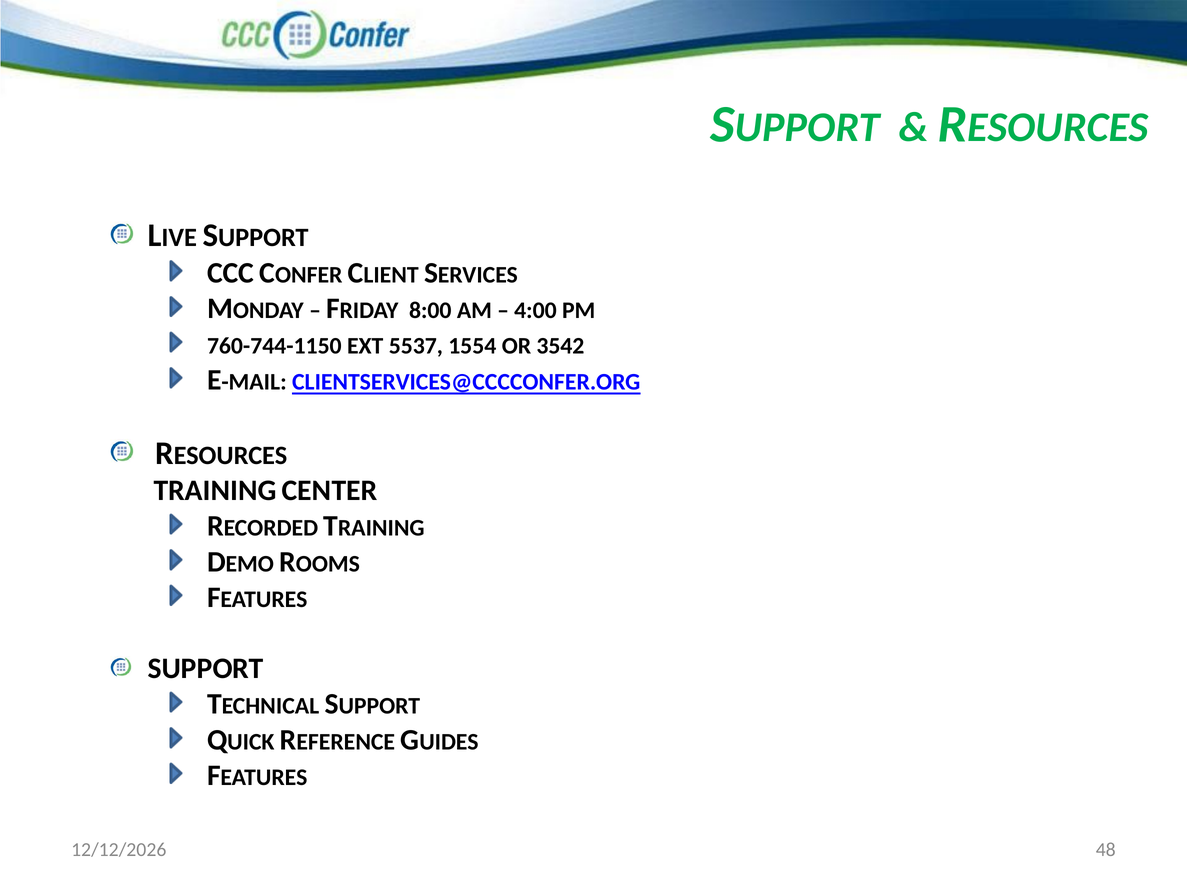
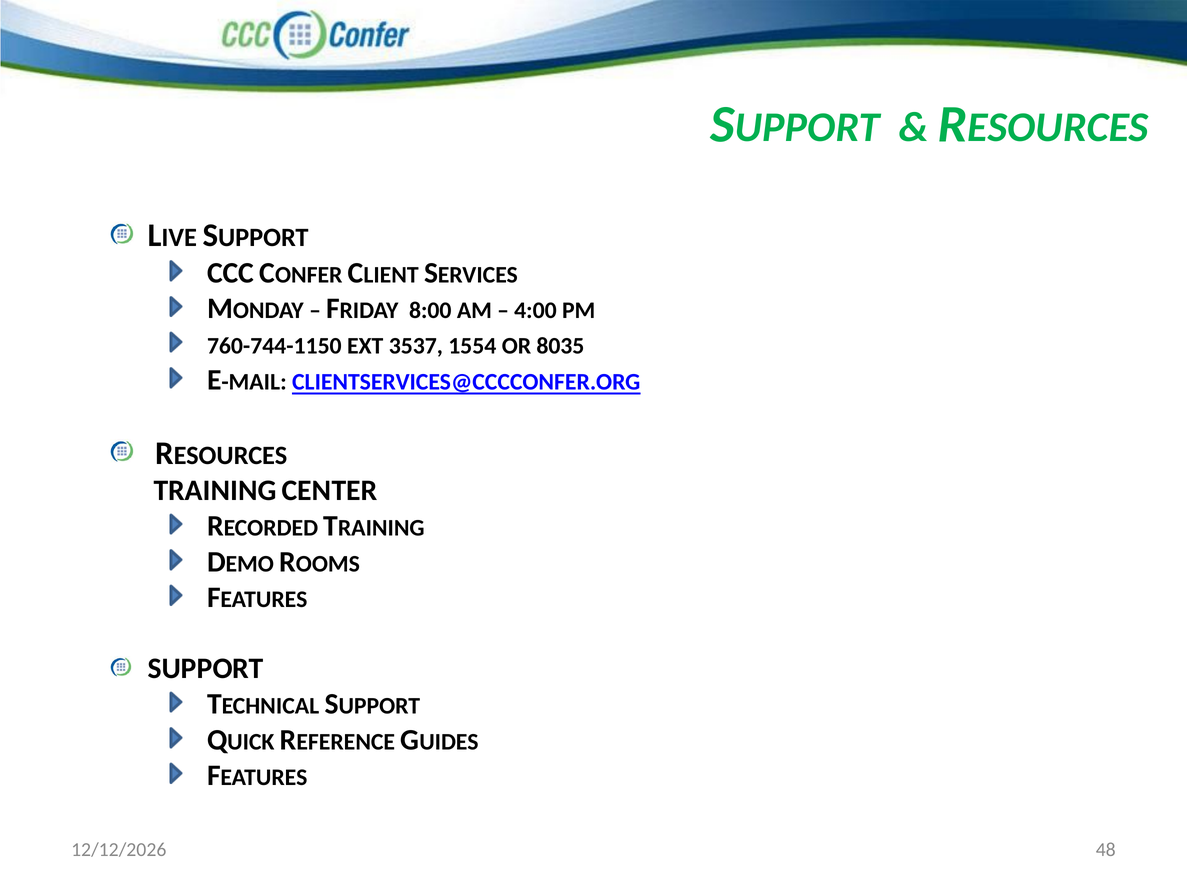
5537: 5537 -> 3537 (416, 346)
3542: 3542 -> 8035 (560, 346)
